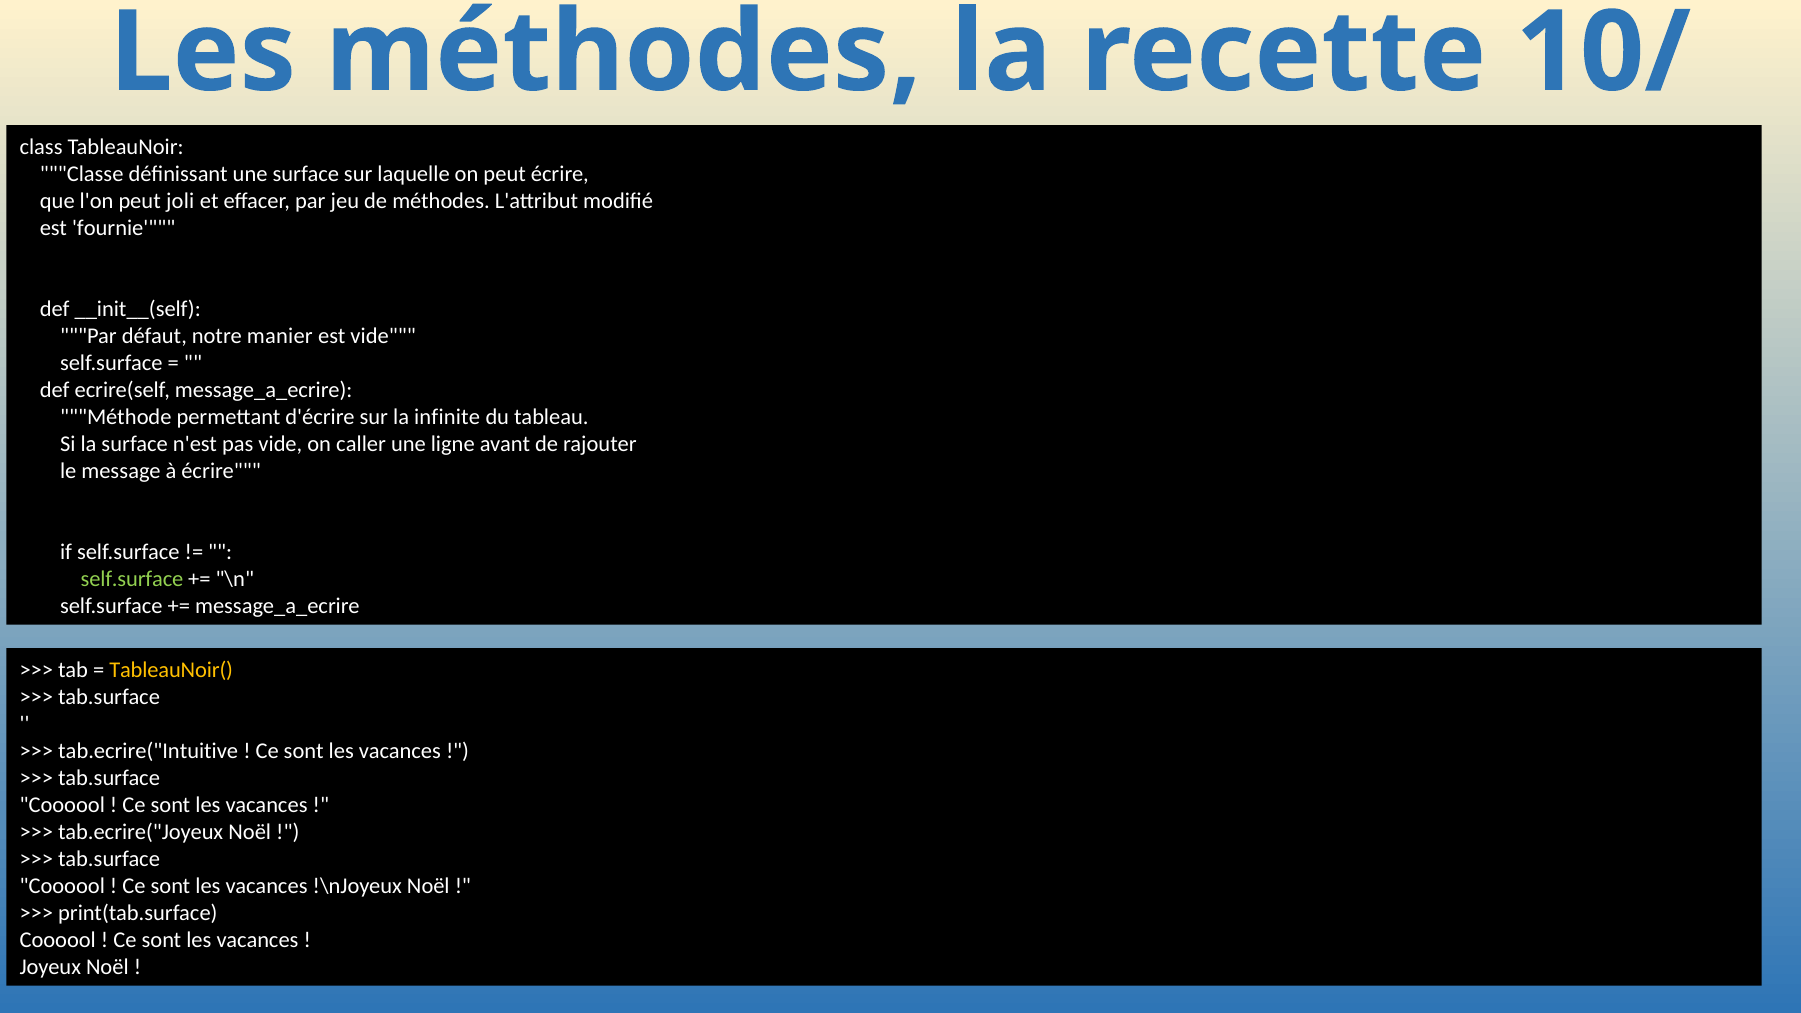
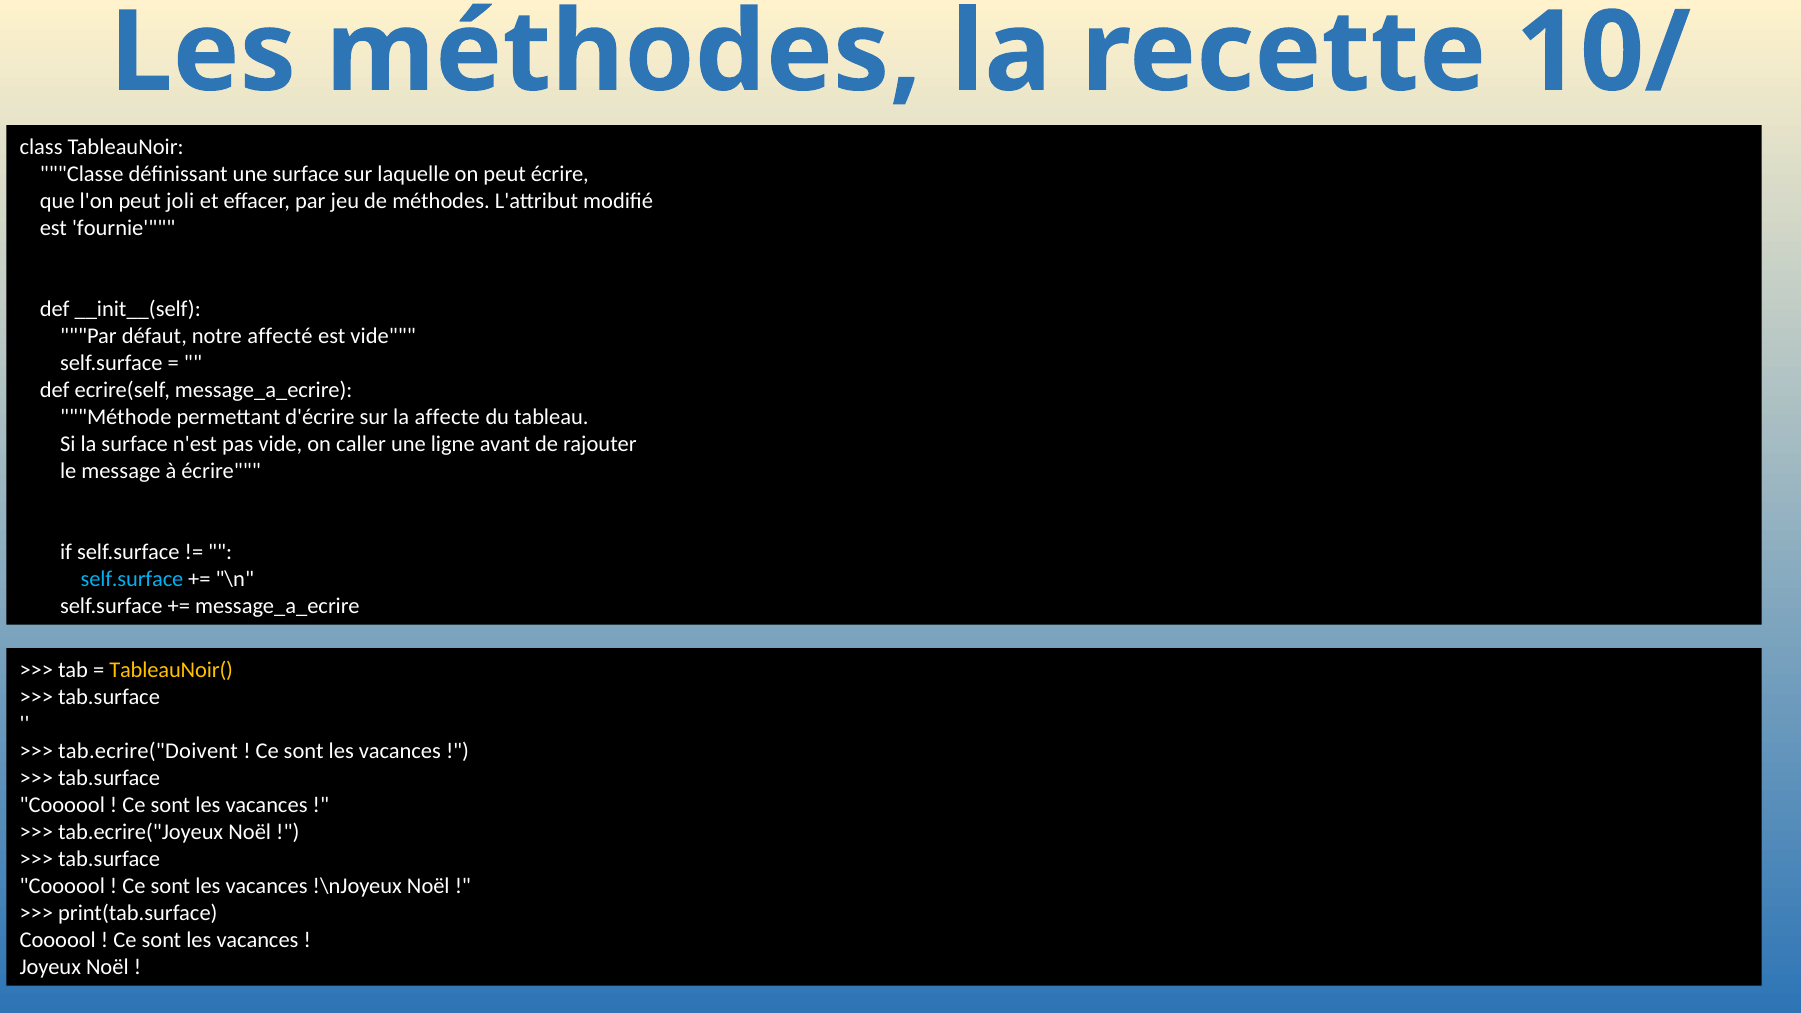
manier: manier -> affecté (280, 336)
infinite: infinite -> affecte (447, 417)
self.surface colour: light green -> light blue (132, 579)
tab.ecrire("Intuitive: tab.ecrire("Intuitive -> tab.ecrire("Doivent (148, 751)
